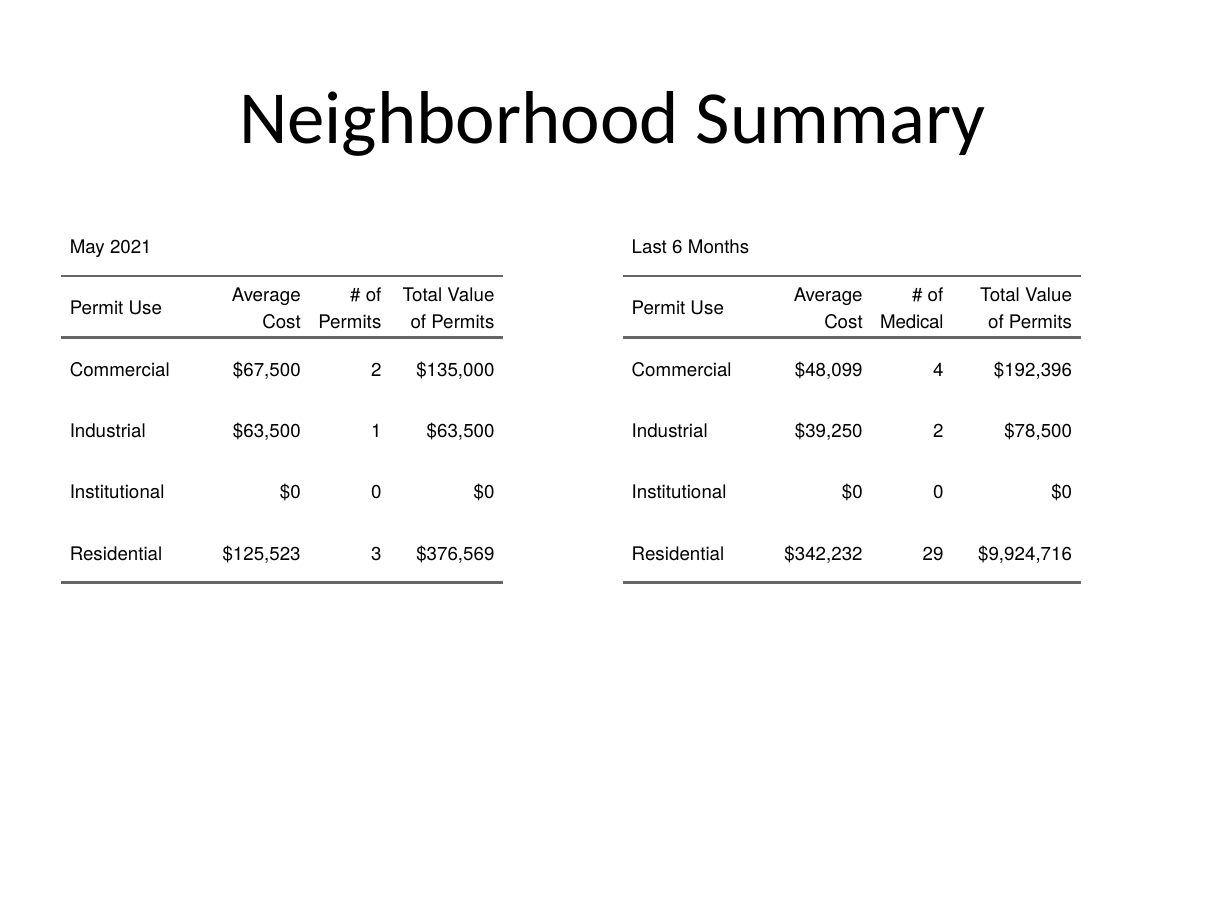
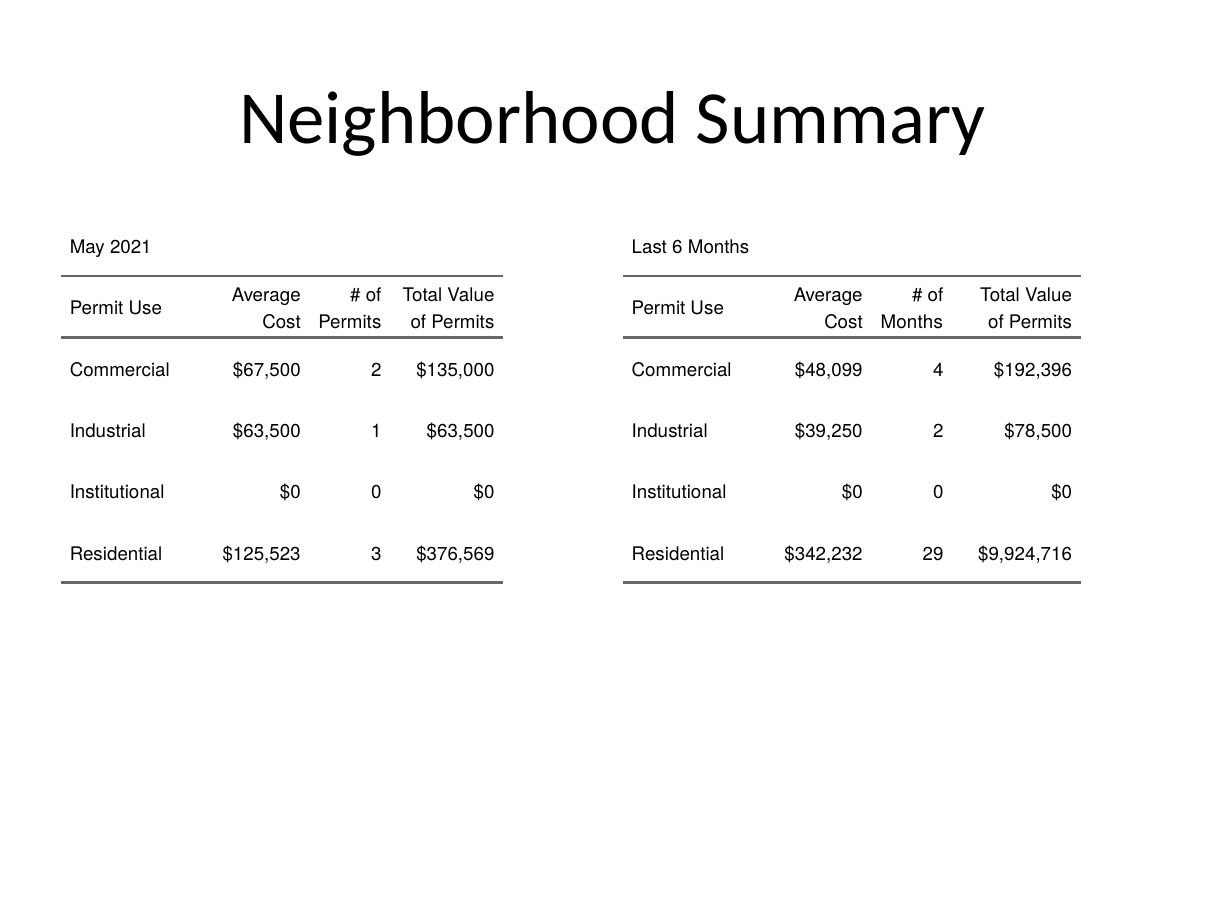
Medical: Medical -> Months (912, 322)
